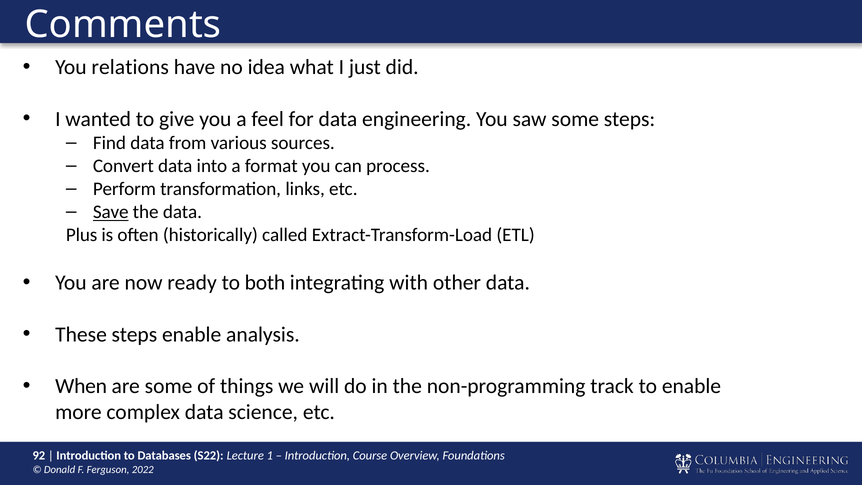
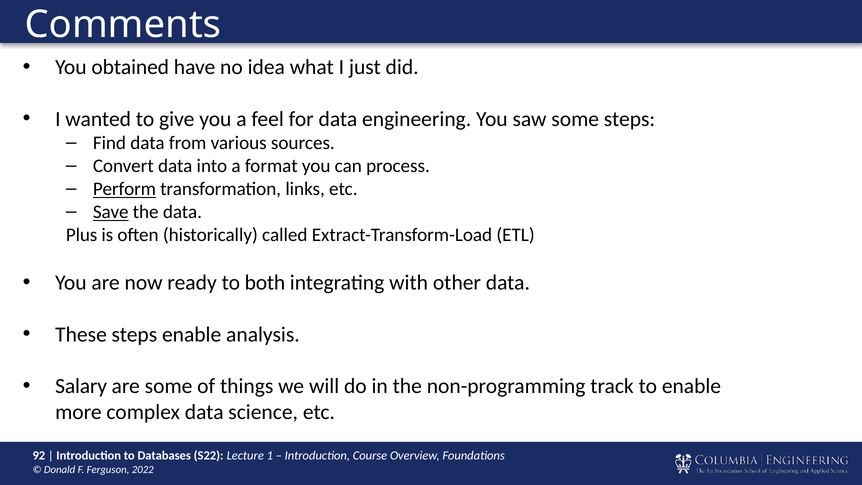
relations: relations -> obtained (130, 67)
Perform underline: none -> present (124, 189)
When: When -> Salary (81, 386)
